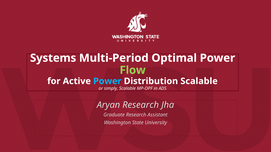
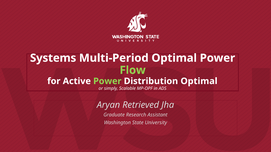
Power colour: light blue -> light green (107, 81)
Distribution Scalable: Scalable -> Optimal (199, 81)
Aryan Research: Research -> Retrieved (141, 105)
